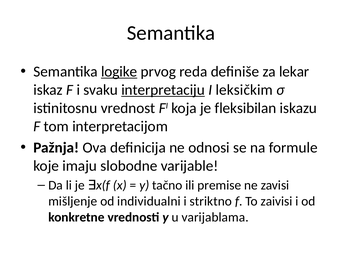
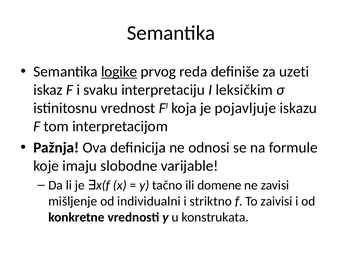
lekar: lekar -> uzeti (294, 72)
interpretaciju underline: present -> none (163, 90)
fleksibilan: fleksibilan -> pojavljuje (245, 108)
premise: premise -> domene (219, 186)
varijablama: varijablama -> konstrukata (215, 218)
